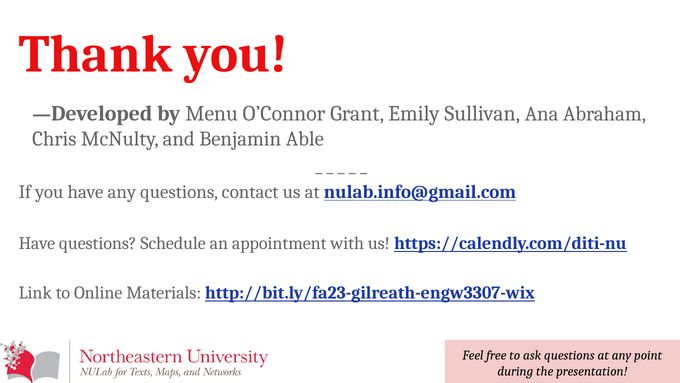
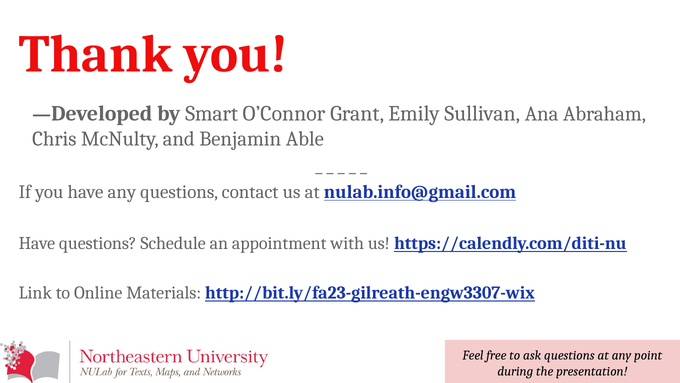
Menu: Menu -> Smart (212, 113)
